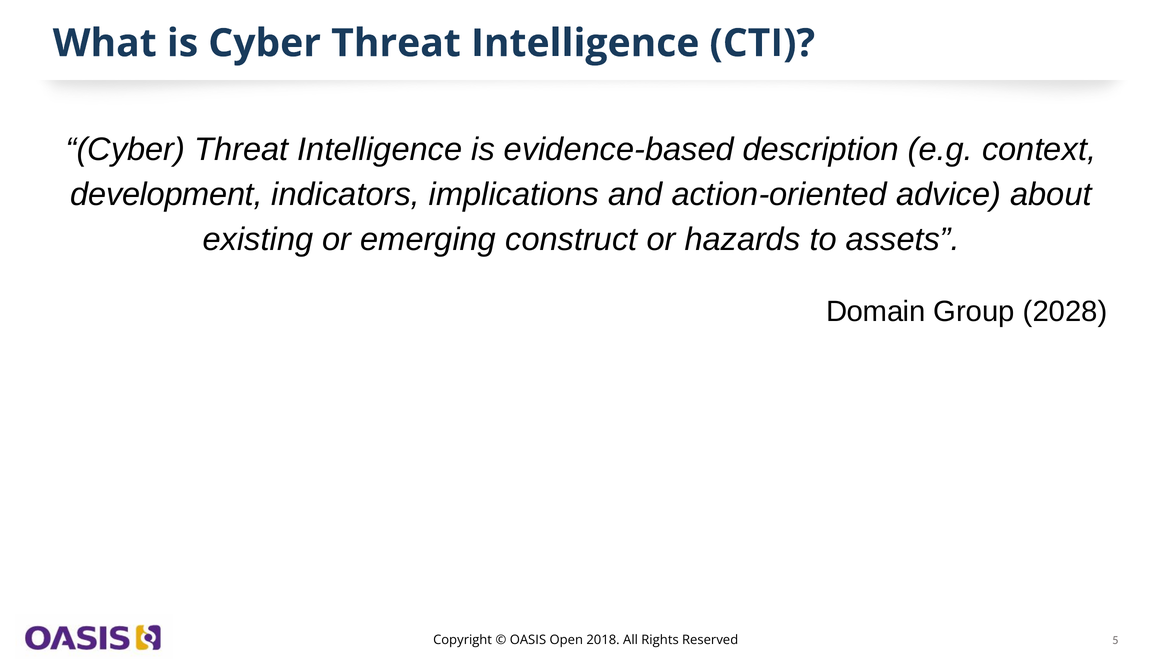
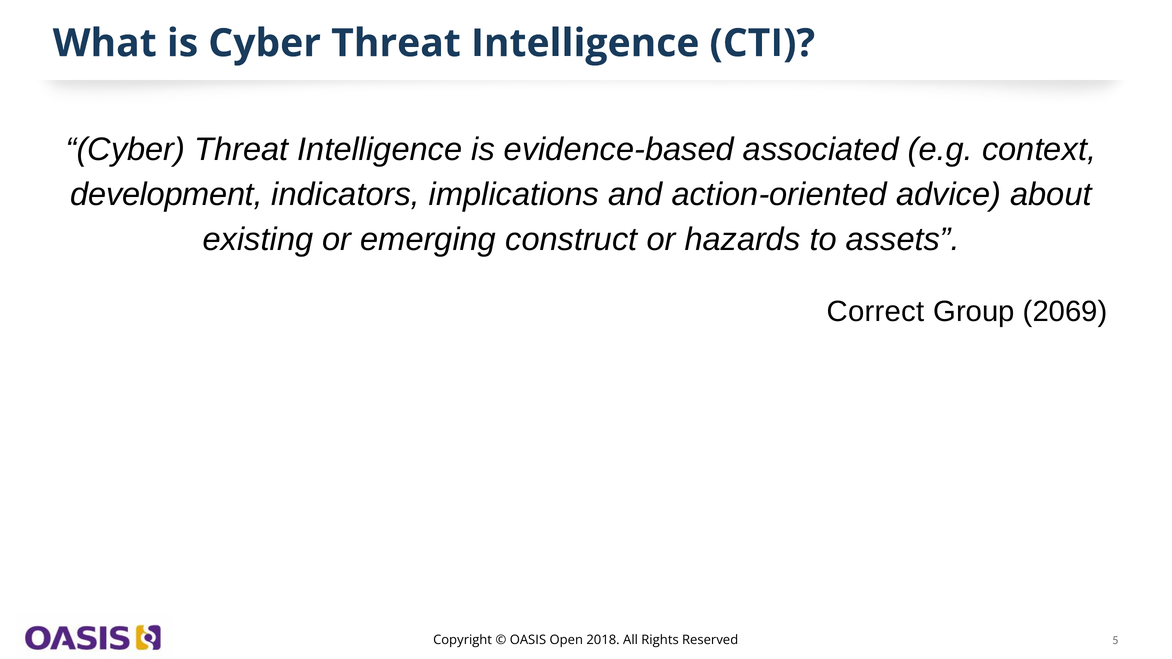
description: description -> associated (821, 150)
Domain: Domain -> Correct (875, 312)
2028: 2028 -> 2069 (1065, 312)
